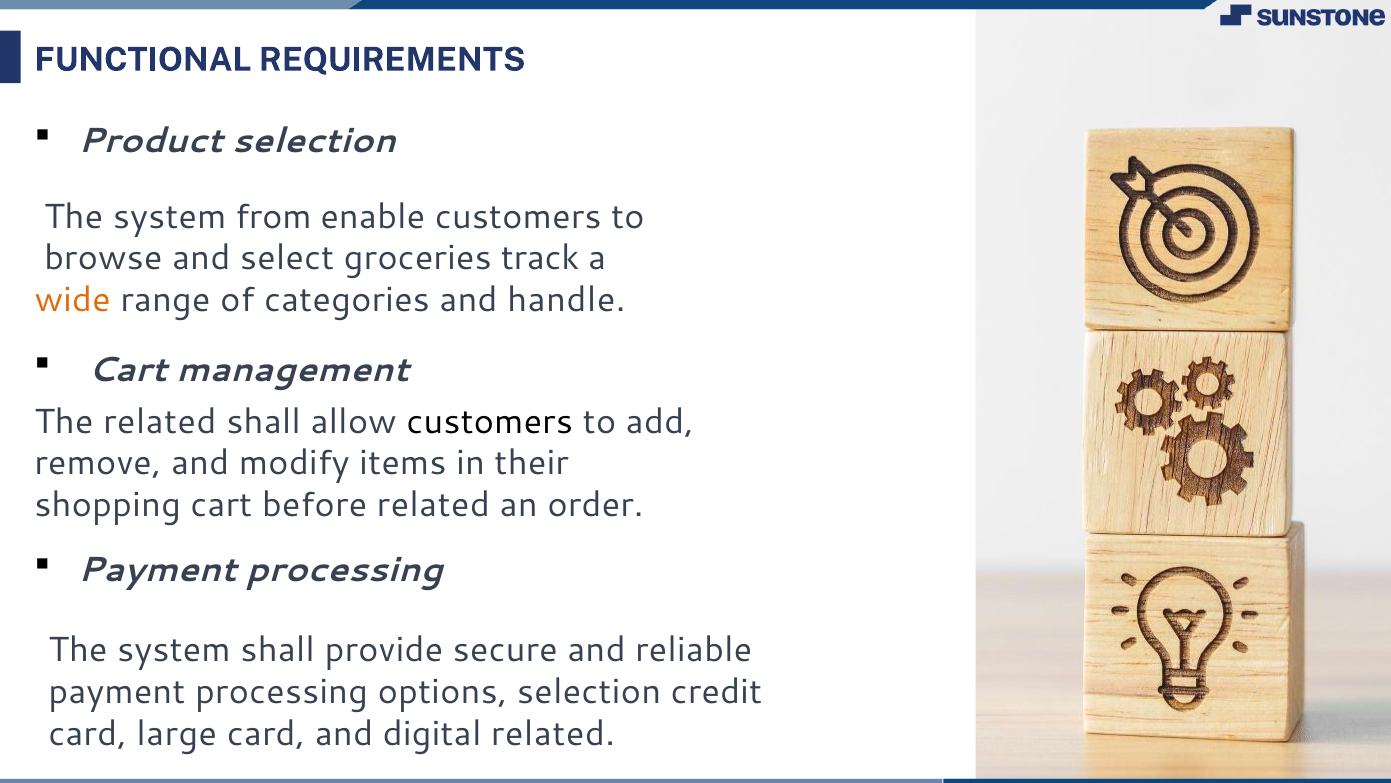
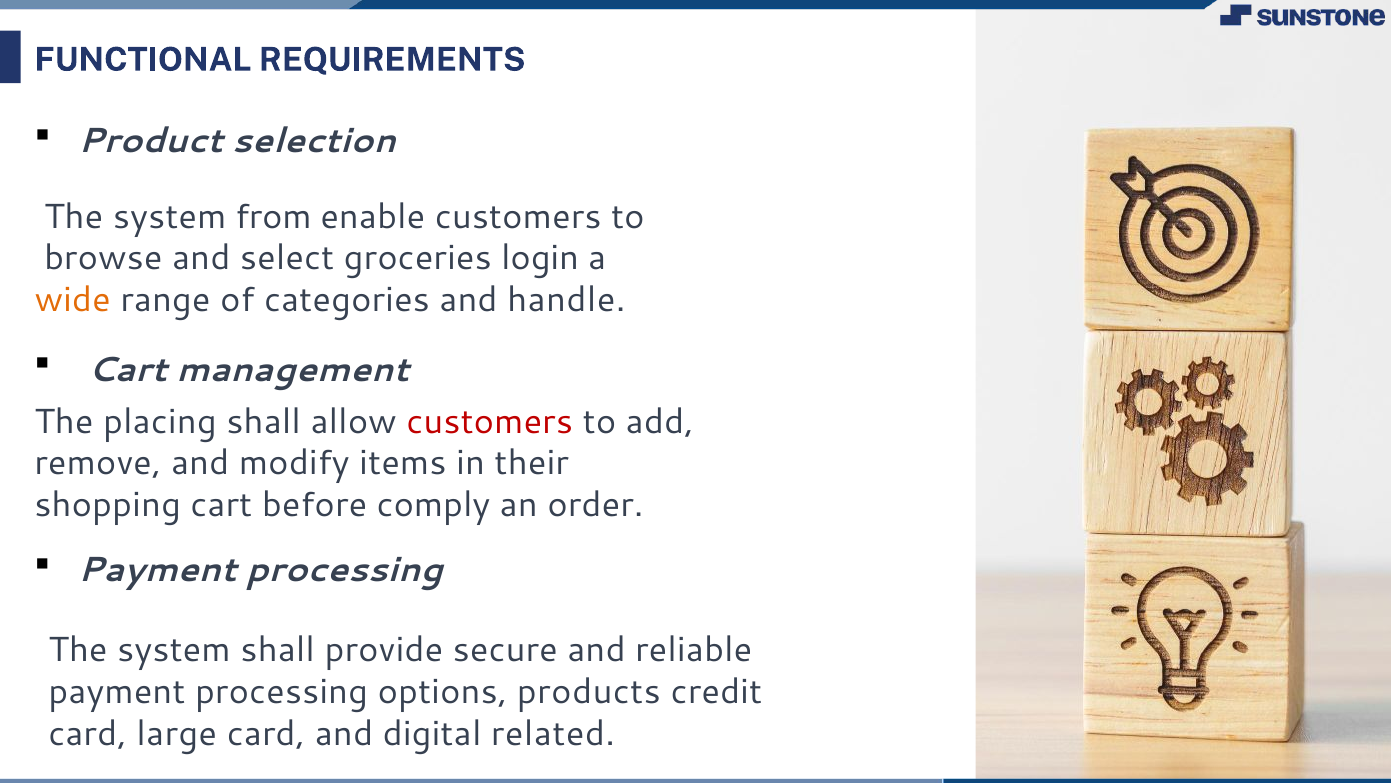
track: track -> login (540, 258)
The related: related -> placing (160, 421)
customers colour: black -> red (490, 421)
before related: related -> comply (434, 505)
options selection: selection -> products (589, 692)
